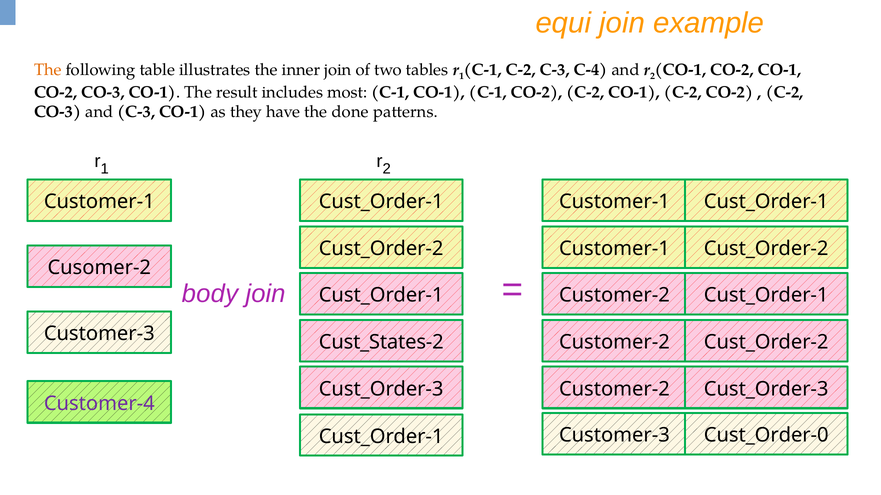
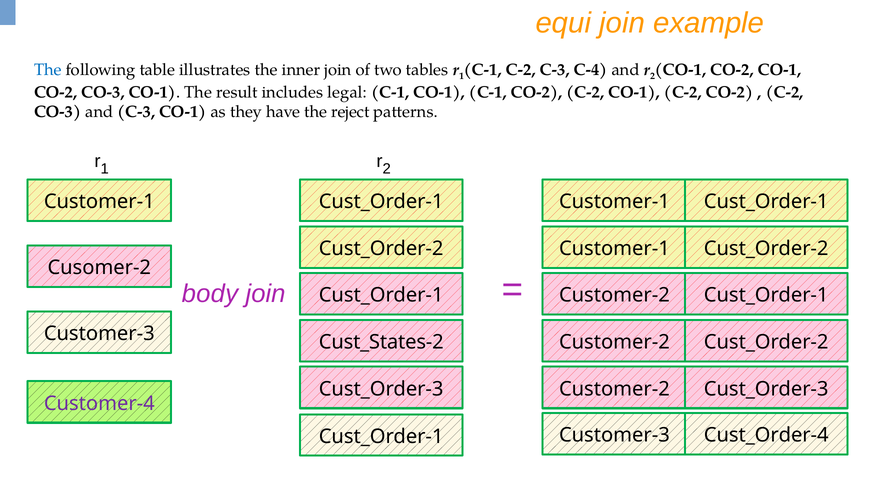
The colour: orange -> blue (48, 70)
most: most -> legal (347, 92)
done: done -> reject (350, 112)
Cust_Order-0: Cust_Order-0 -> Cust_Order-4 (766, 436)
